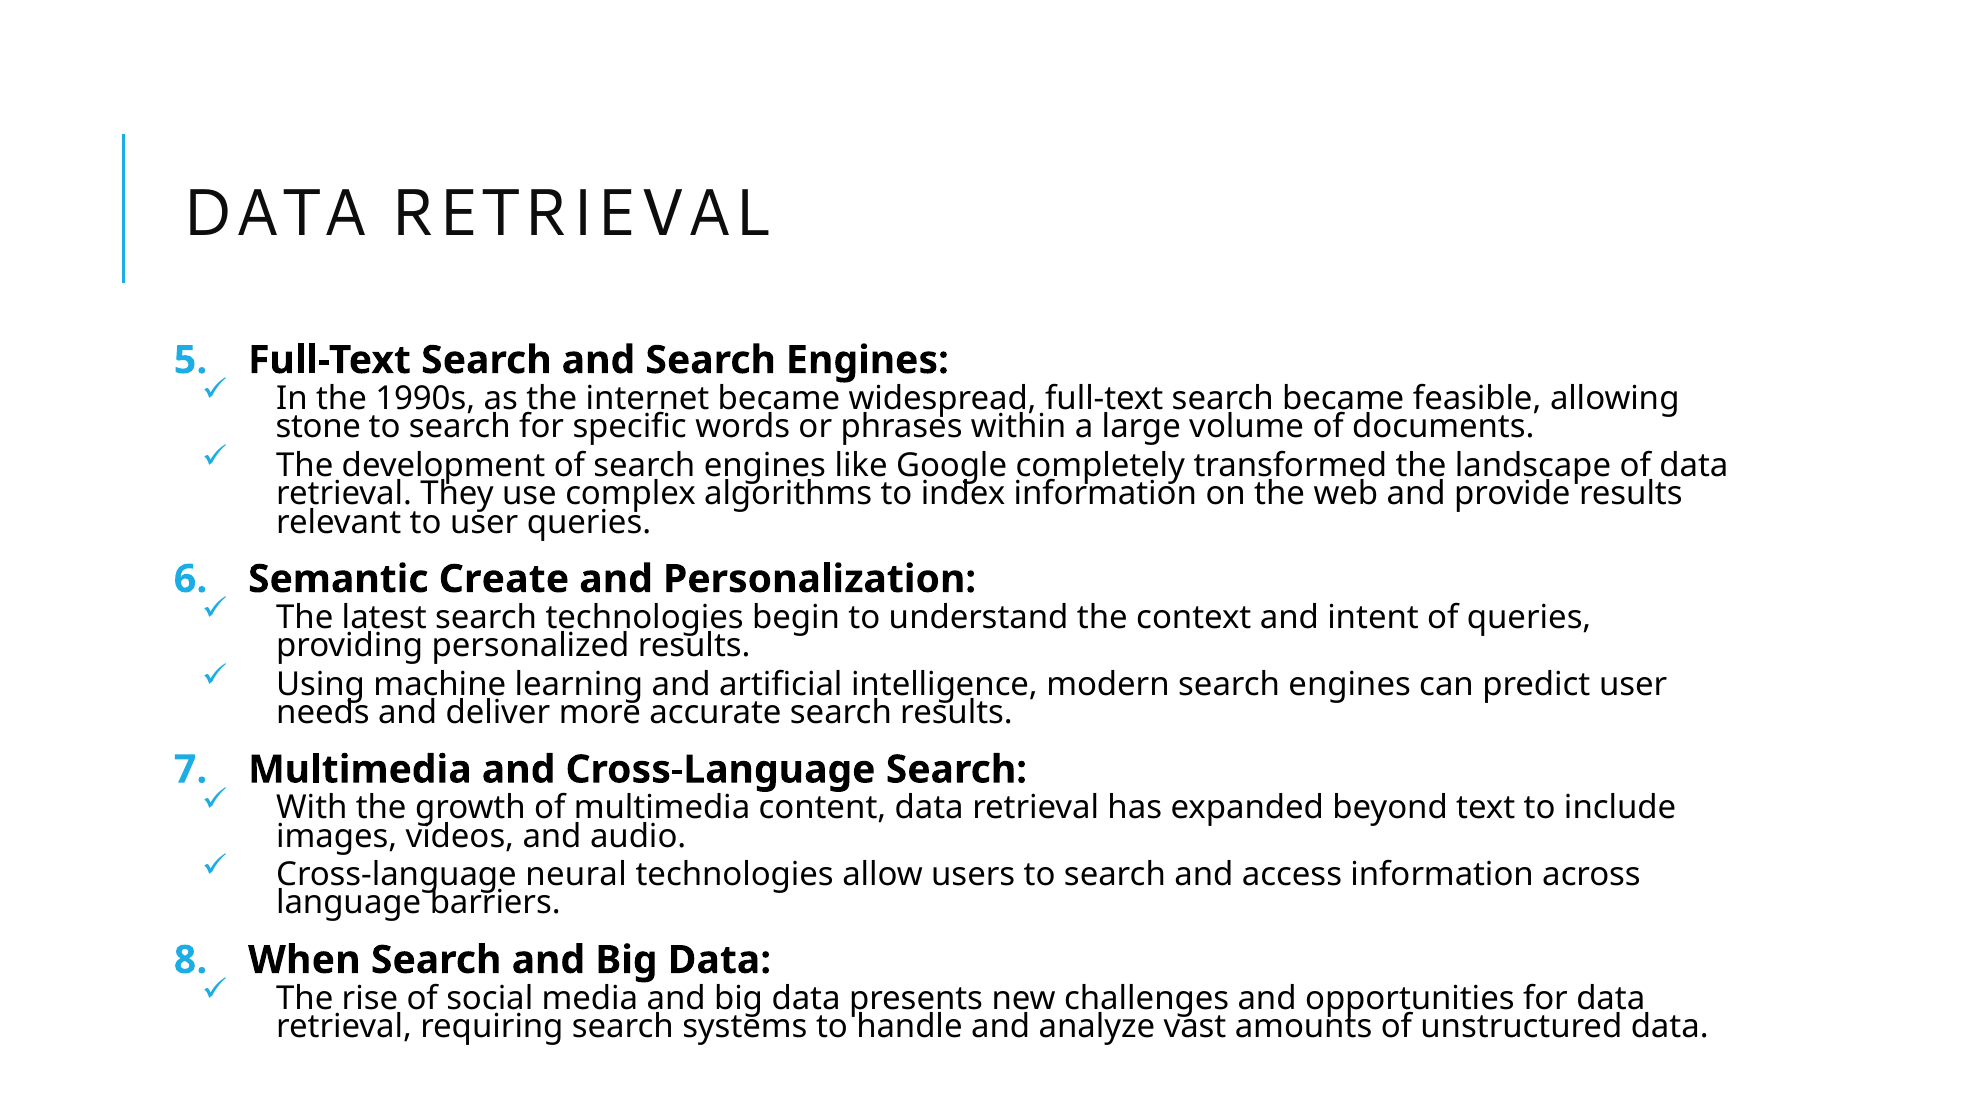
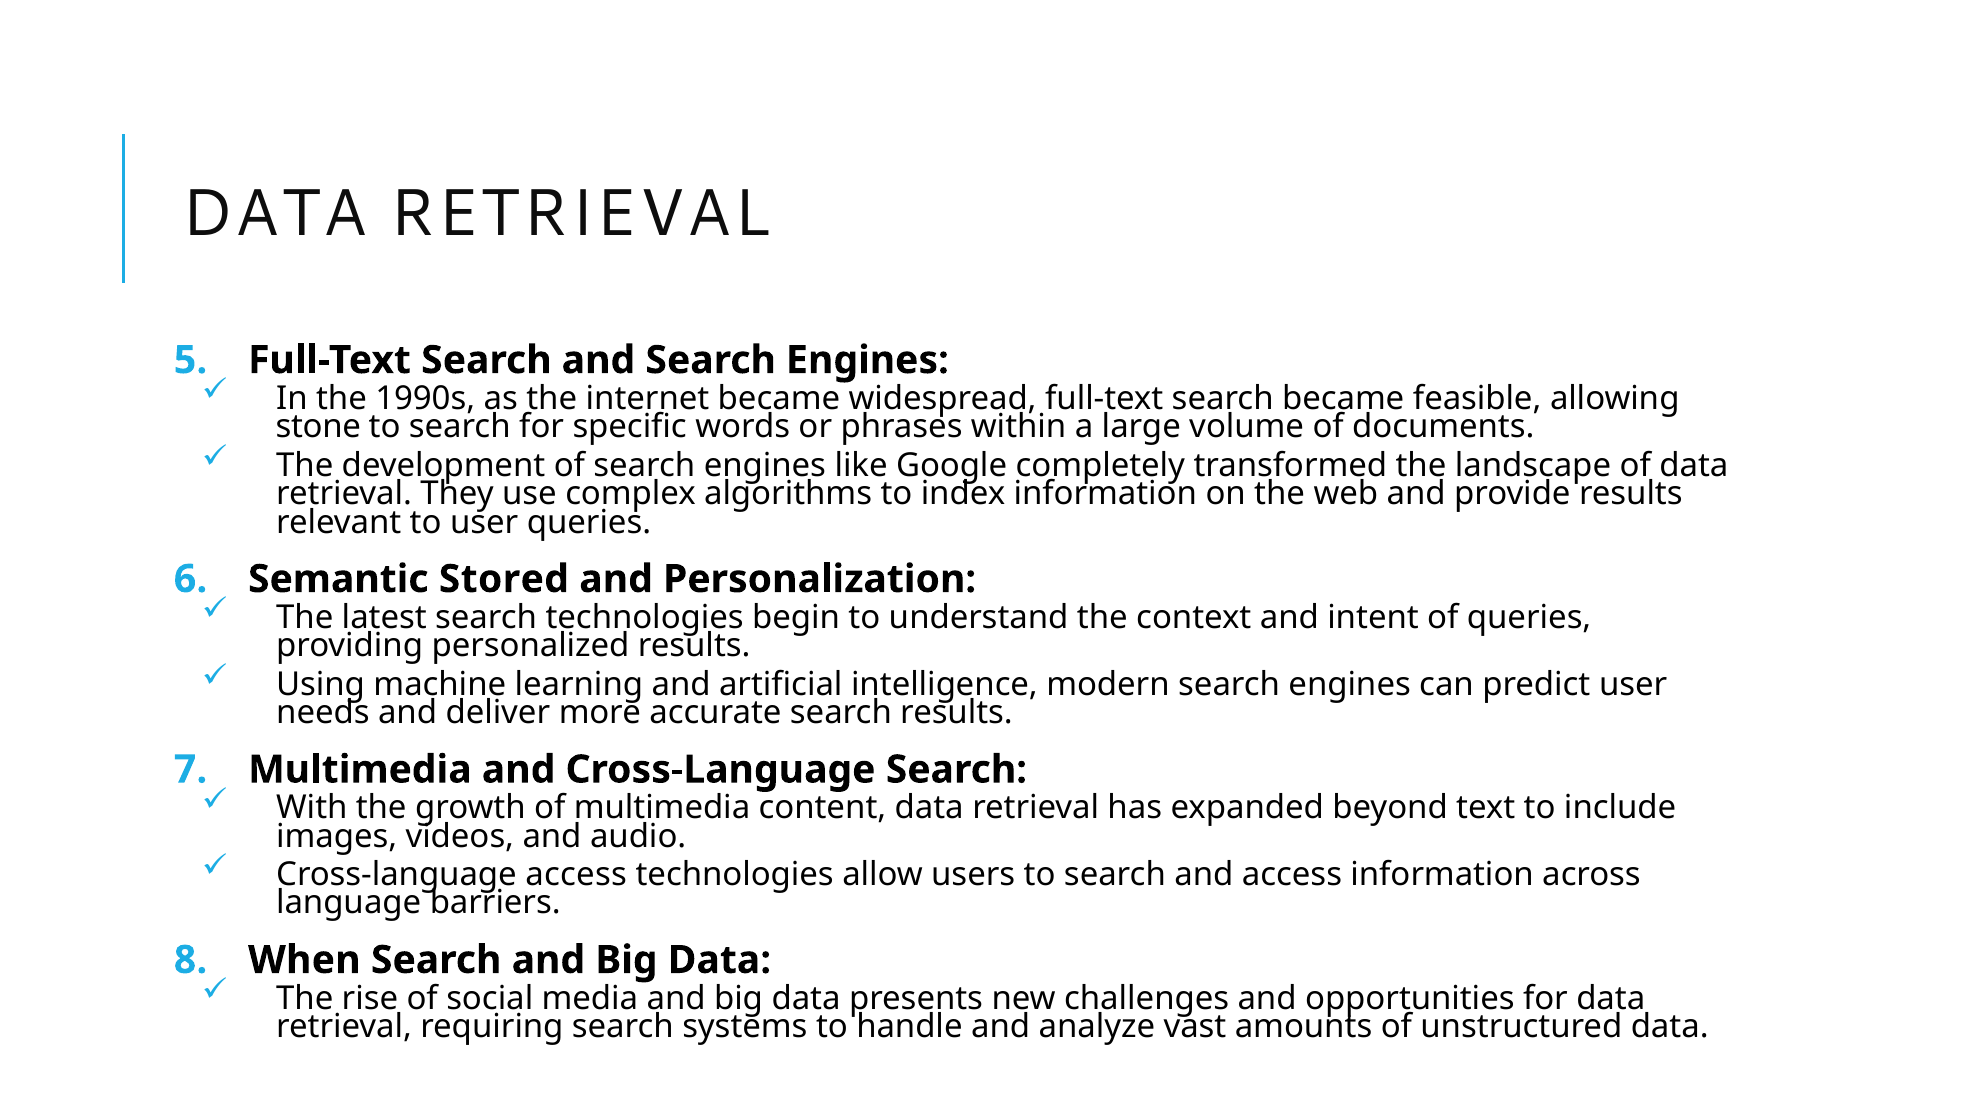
Create: Create -> Stored (504, 579)
Cross-language neural: neural -> access (576, 874)
